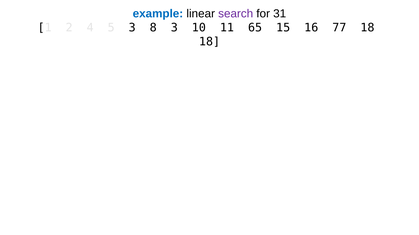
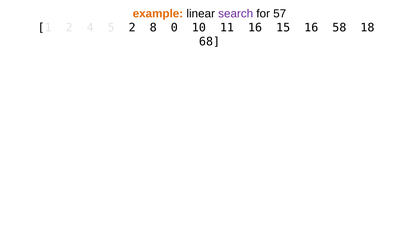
example colour: blue -> orange (158, 14)
31: 31 -> 57 (280, 14)
5 3: 3 -> 2 (132, 28)
8 3: 3 -> 0 (174, 28)
11 65: 65 -> 16 (255, 28)
77: 77 -> 58 (339, 28)
18: 18 -> 68 (210, 42)
